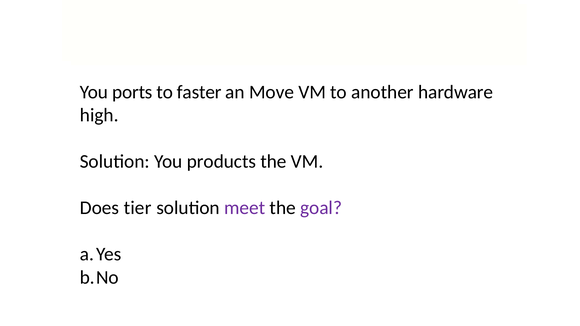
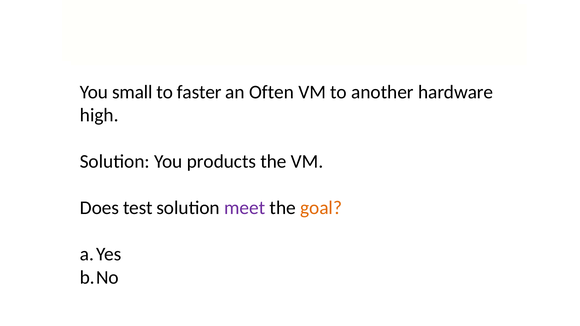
ports: ports -> small (132, 92)
Move: Move -> Often (272, 92)
tier: tier -> test (138, 208)
goal colour: purple -> orange (321, 208)
